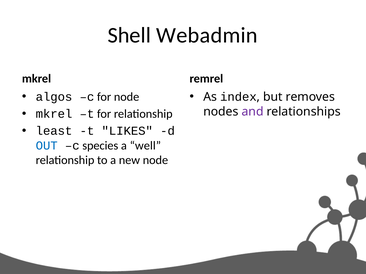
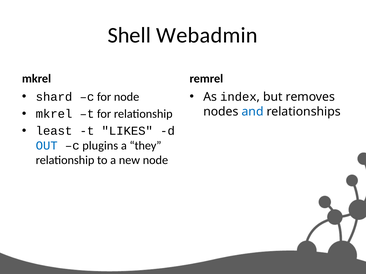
algos: algos -> shard (54, 97)
and colour: purple -> blue (253, 112)
species: species -> plugins (100, 146)
well: well -> they (145, 146)
